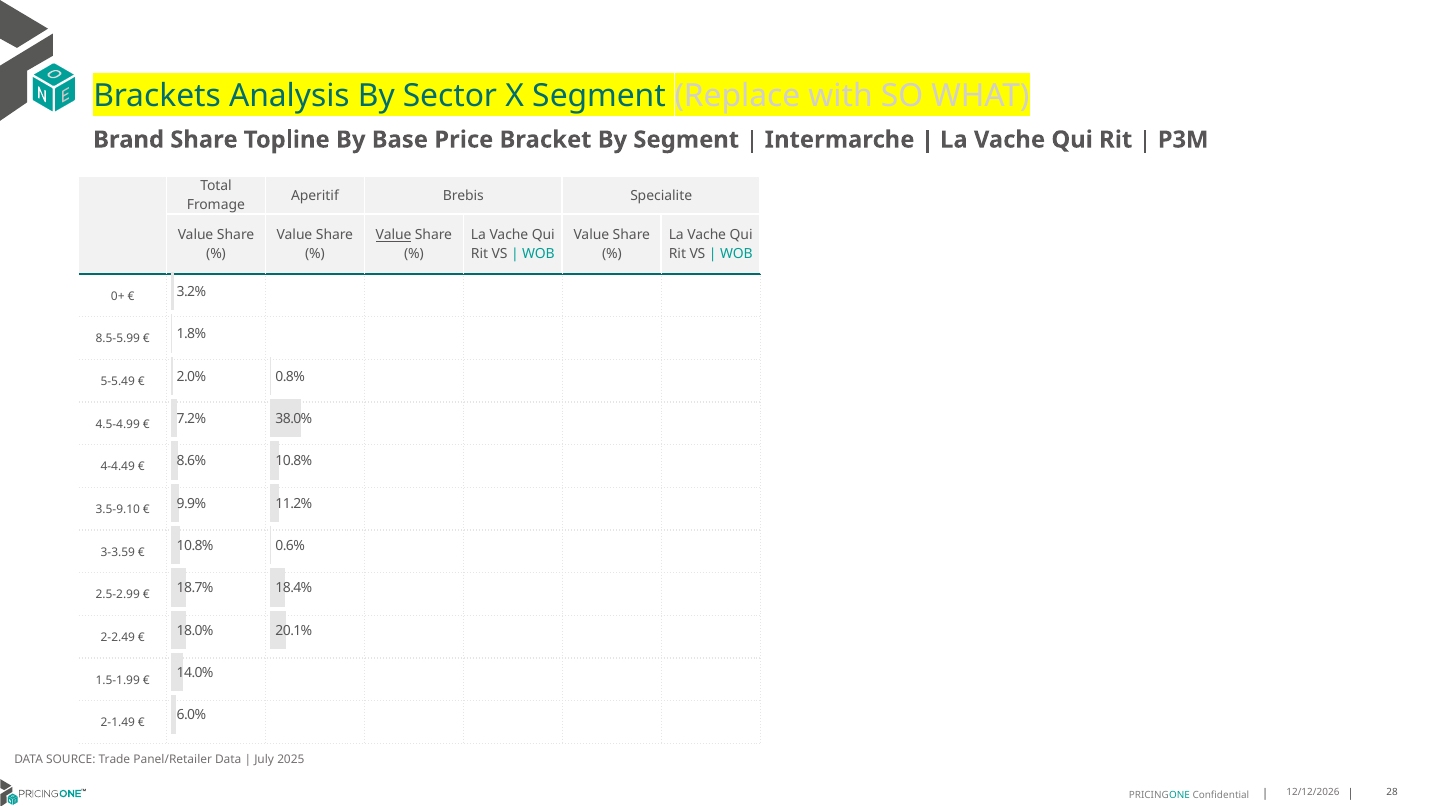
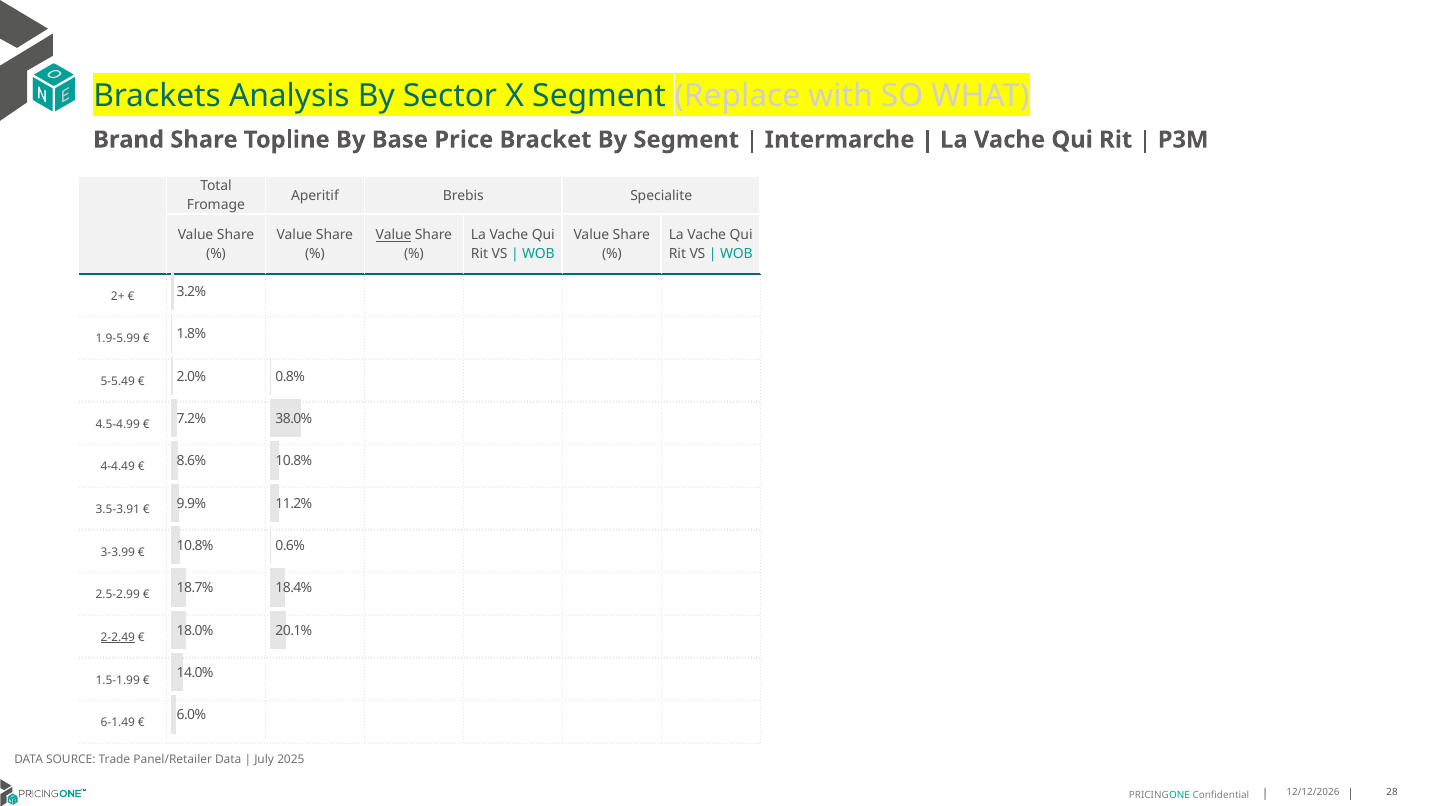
0+: 0+ -> 2+ (118, 296)
8.5-5.99: 8.5-5.99 -> 1.9-5.99 (118, 339)
3.5-9.10: 3.5-9.10 -> 3.5-3.91 (118, 510)
3-3.59: 3-3.59 -> 3-3.99 (118, 552)
2-2.49 underline: none -> present (118, 638)
2-1.49: 2-1.49 -> 6-1.49 (118, 723)
